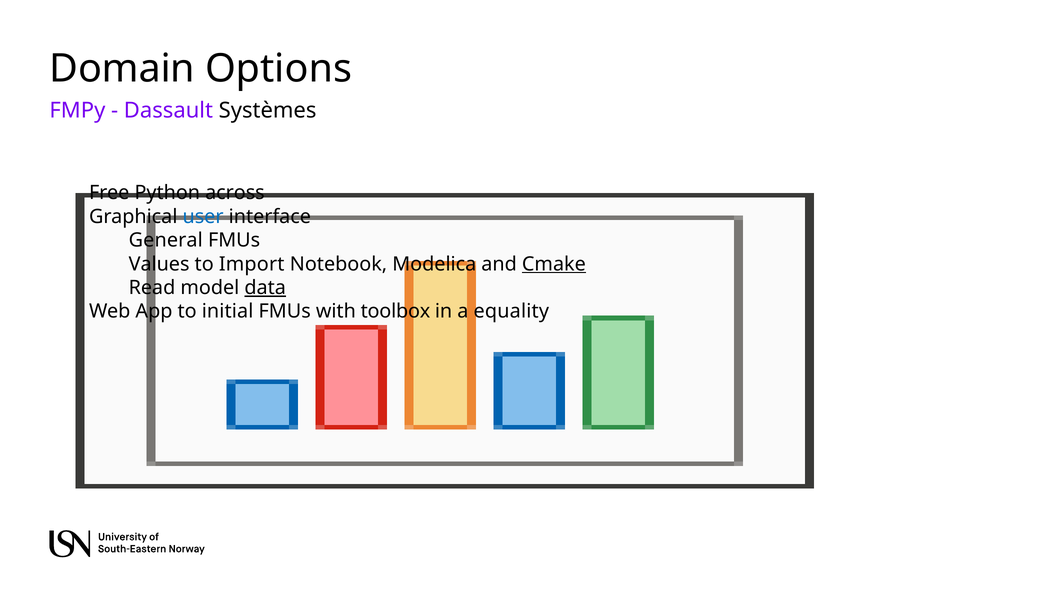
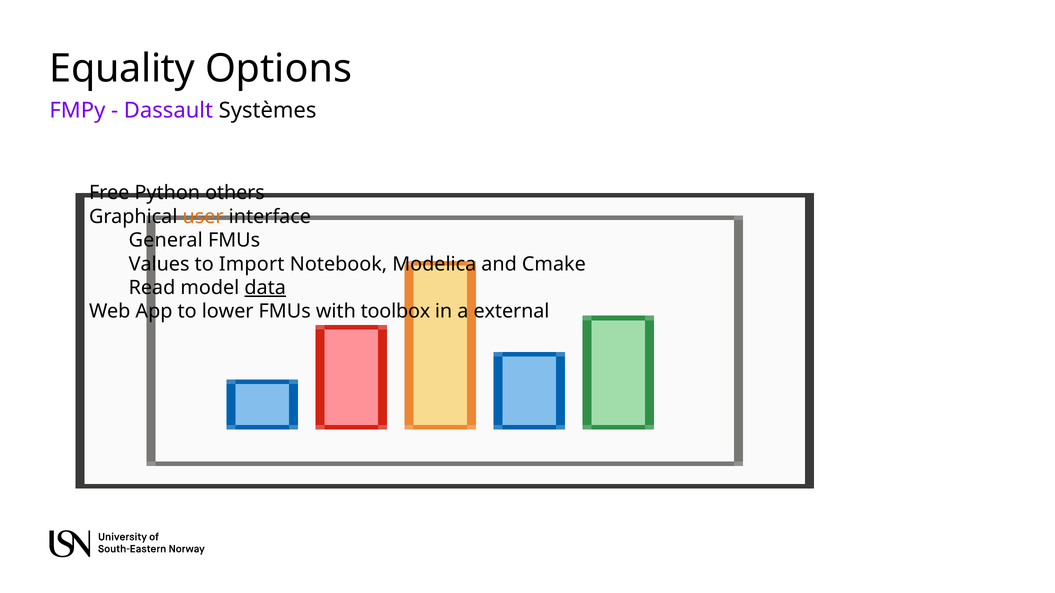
Domain: Domain -> Equality (122, 69)
across: across -> others (235, 193)
user colour: blue -> orange (203, 217)
Cmake underline: present -> none (554, 264)
initial: initial -> lower (228, 312)
equality: equality -> external (511, 312)
